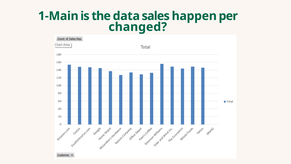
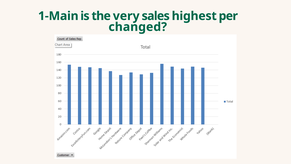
data: data -> very (126, 16)
happen: happen -> highest (194, 16)
